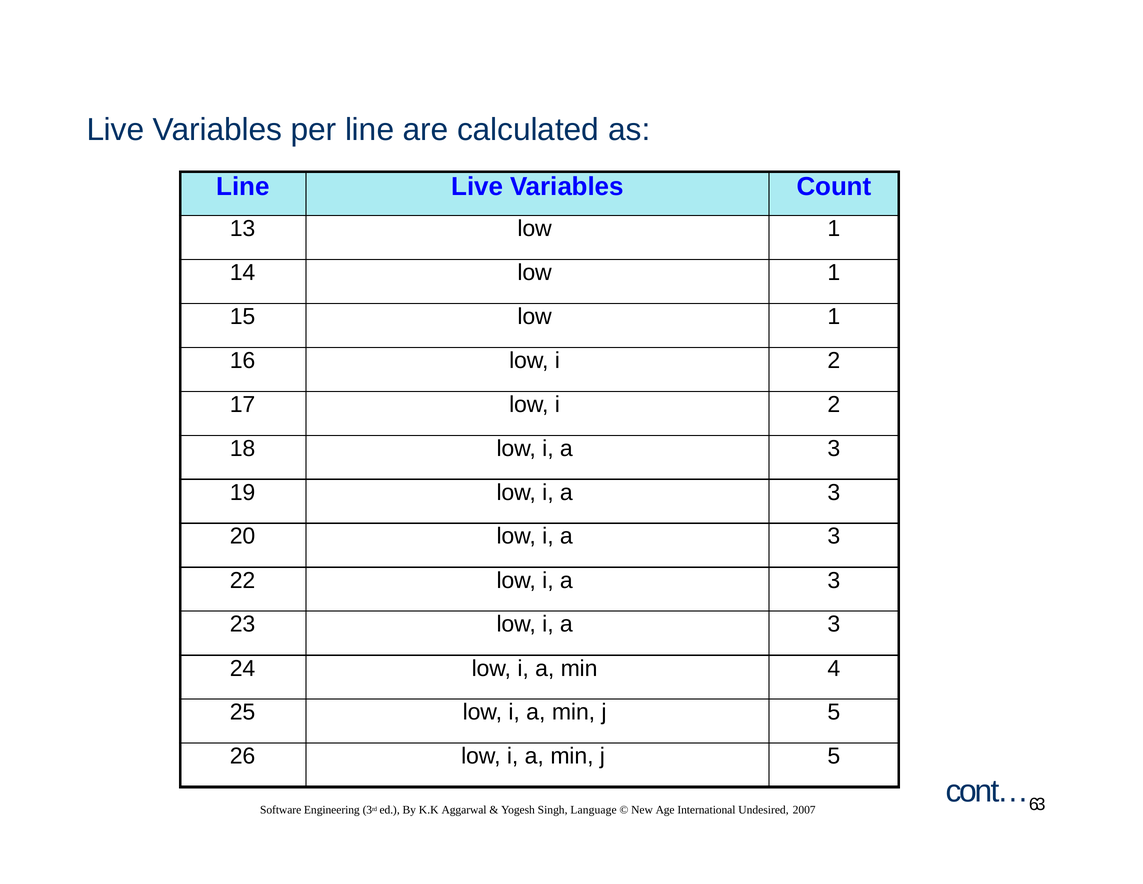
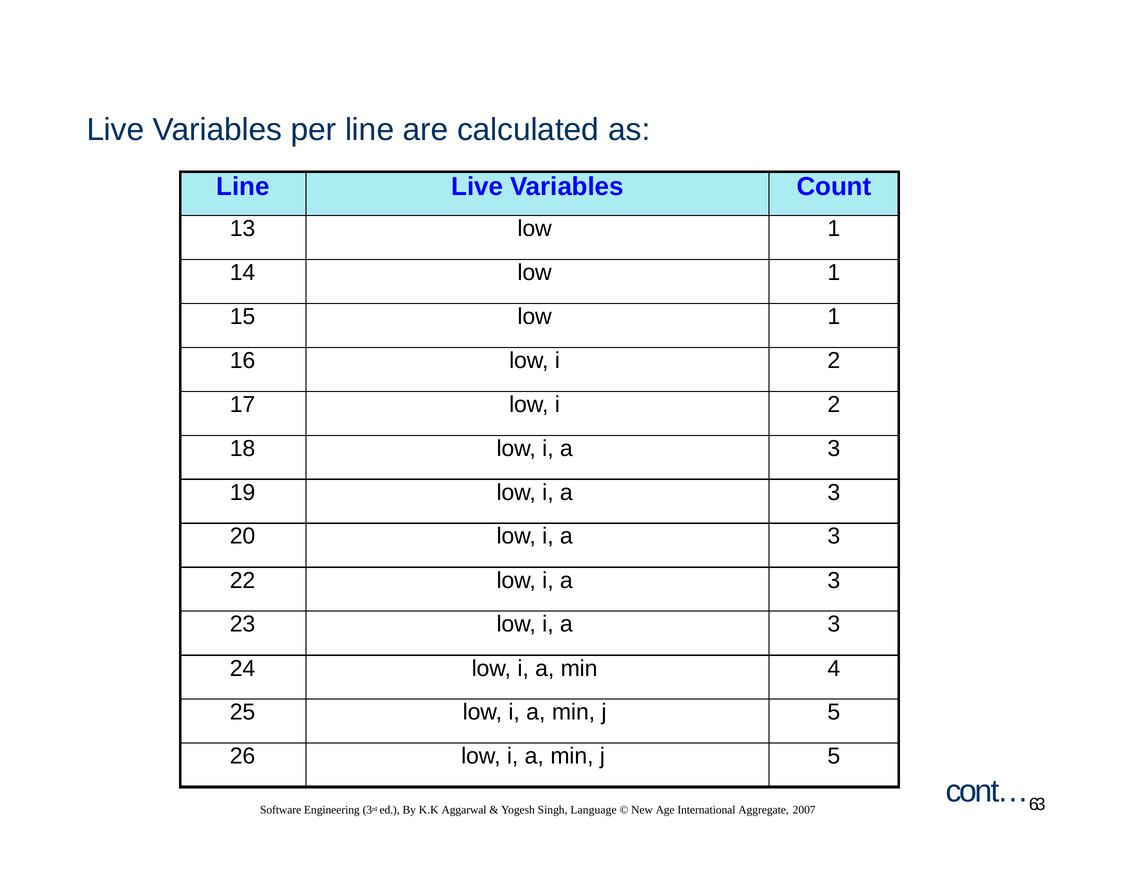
Undesired: Undesired -> Aggregate (764, 809)
